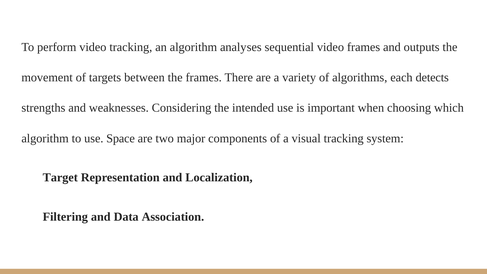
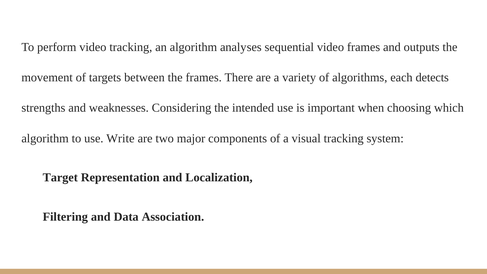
Space: Space -> Write (120, 138)
